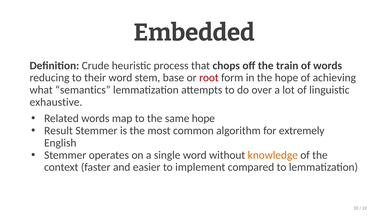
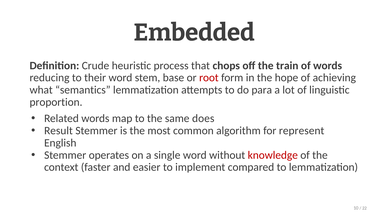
over: over -> para (262, 90)
exhaustive: exhaustive -> proportion (56, 102)
same hope: hope -> does (203, 119)
extremely: extremely -> represent (302, 131)
knowledge colour: orange -> red (273, 155)
